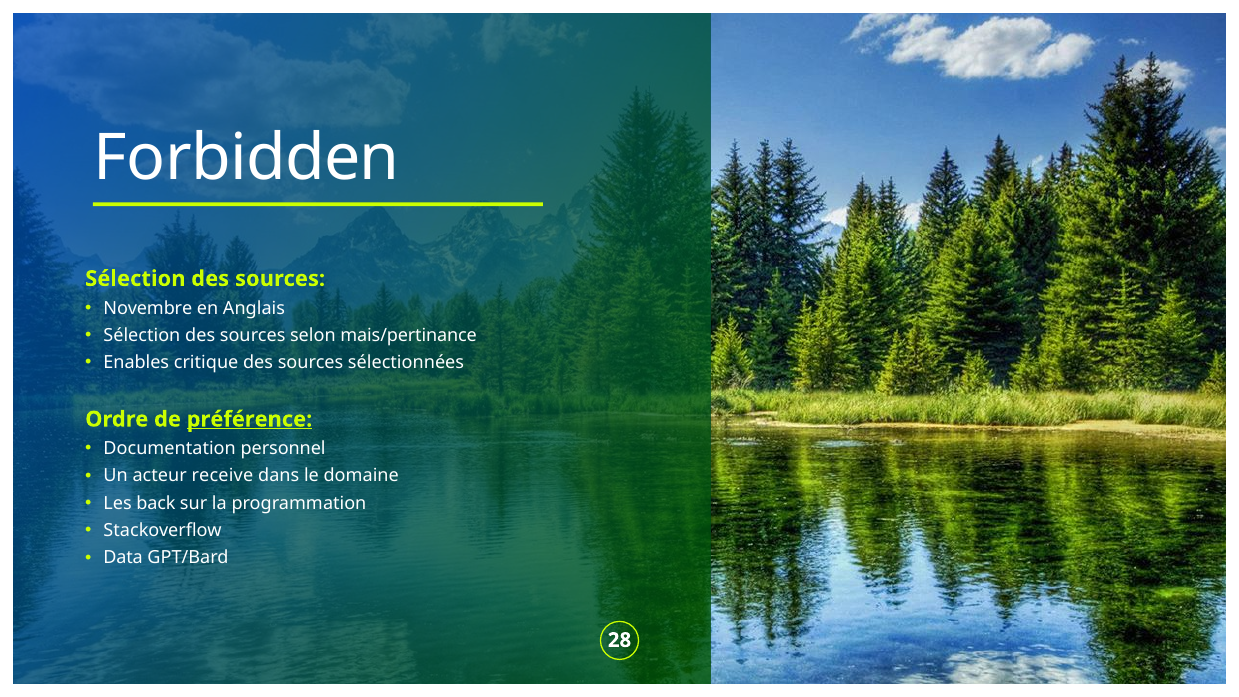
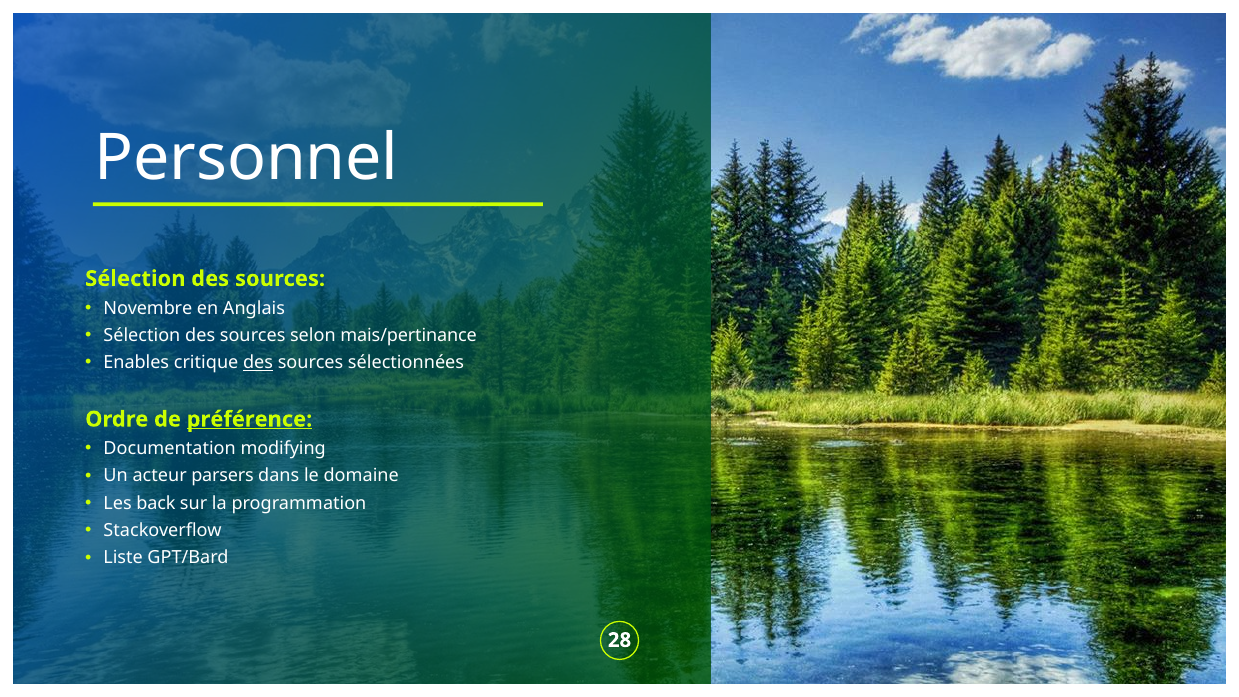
Forbidden: Forbidden -> Personnel (247, 158)
des underline: none -> present (258, 363)
personnel: personnel -> modifying (283, 449)
receive: receive -> parsers (223, 476)
Data: Data -> Liste (123, 558)
